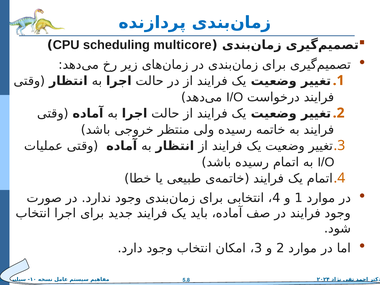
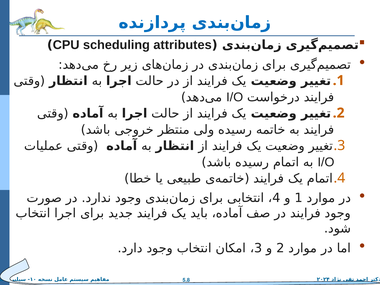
multicore: multicore -> attributes (183, 45)
